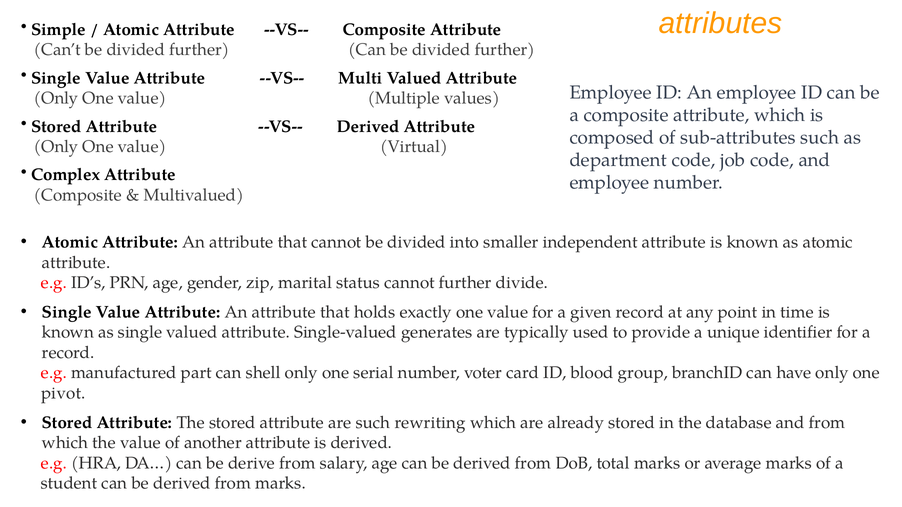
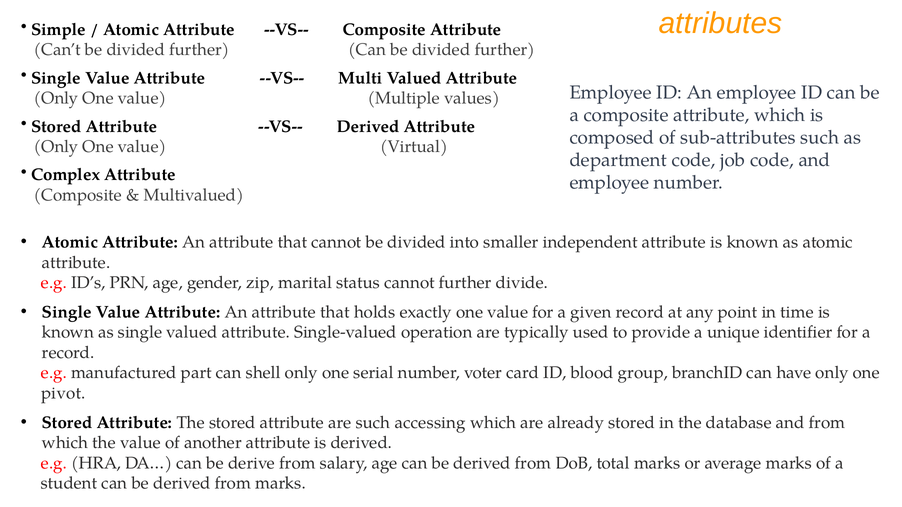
generates: generates -> operation (437, 333)
rewriting: rewriting -> accessing (430, 423)
